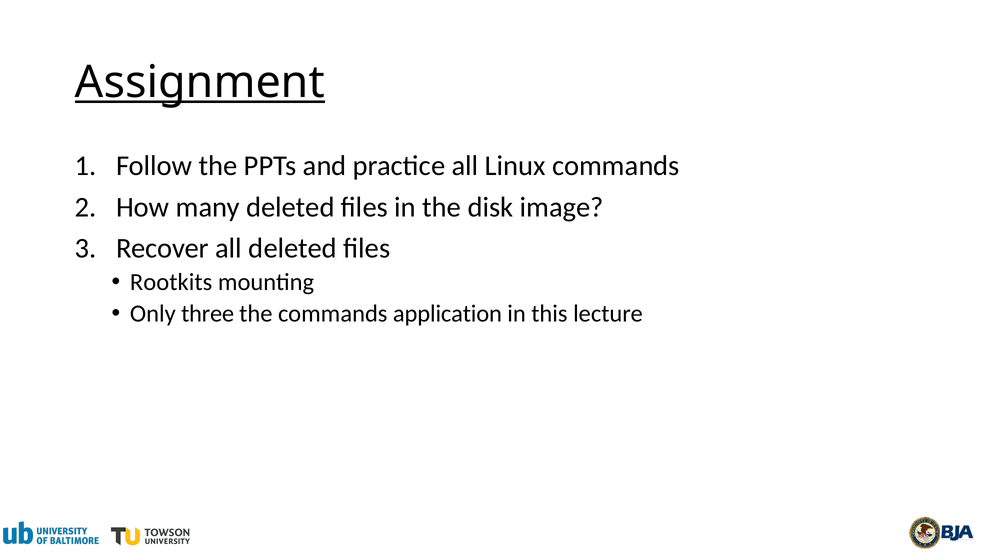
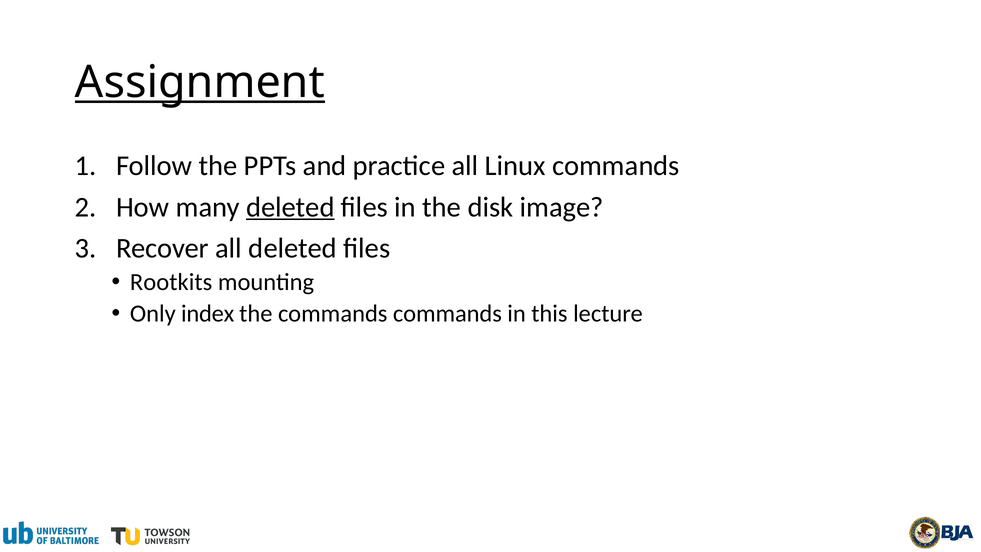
deleted underline: none -> present (290, 207)
three: three -> index (208, 314)
commands application: application -> commands (447, 314)
